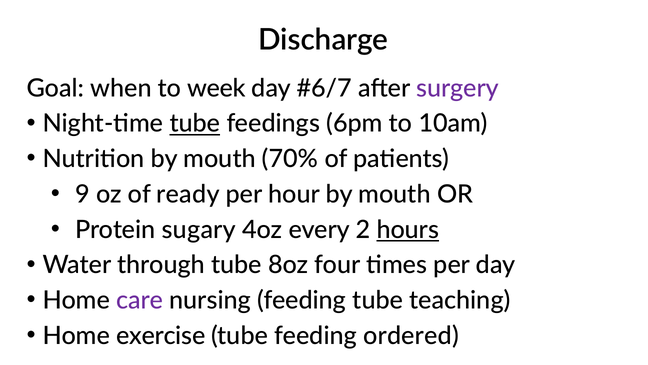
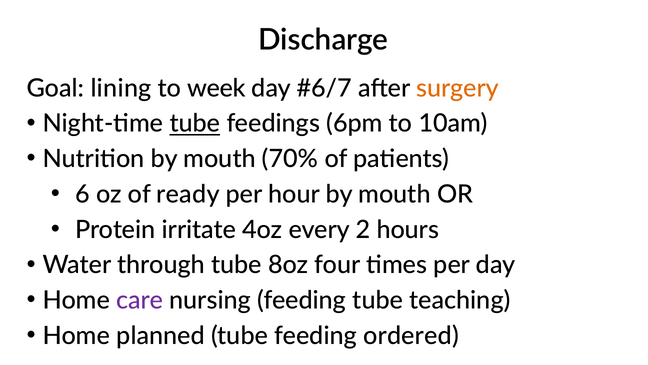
when: when -> lining (121, 88)
surgery colour: purple -> orange (457, 88)
9: 9 -> 6 (83, 194)
sugary: sugary -> irritate (199, 229)
hours underline: present -> none (408, 229)
exercise: exercise -> planned (161, 335)
